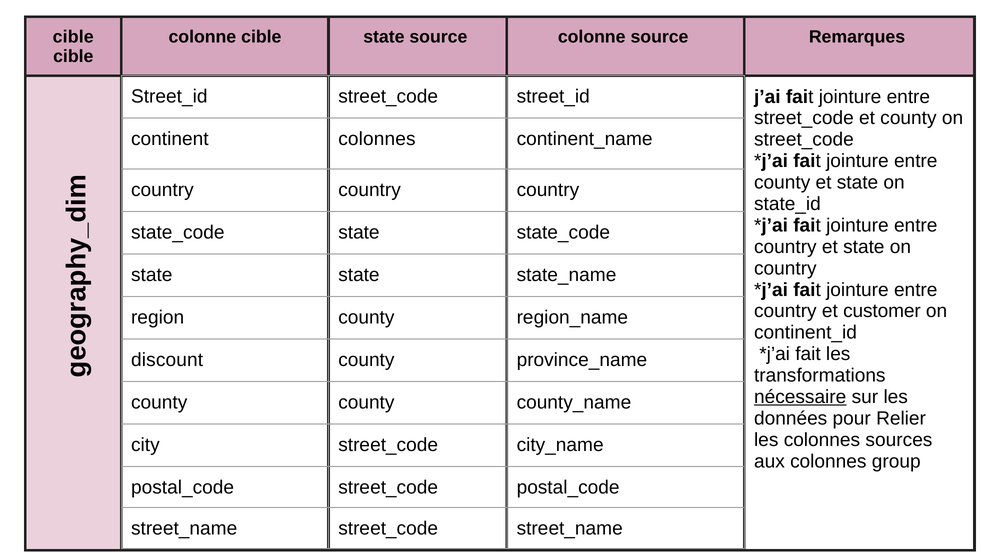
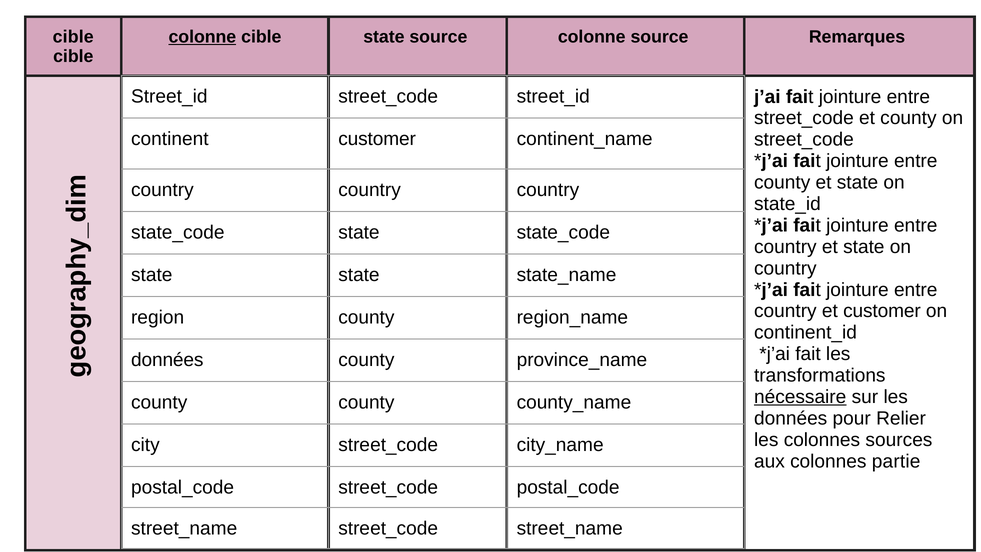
colonne underline: none -> present (202, 37)
continent colonnes: colonnes -> customer (377, 139)
discount: discount -> données (167, 360)
group: group -> partie (896, 461)
